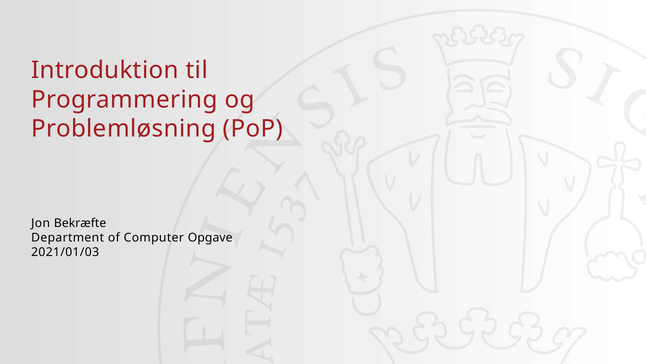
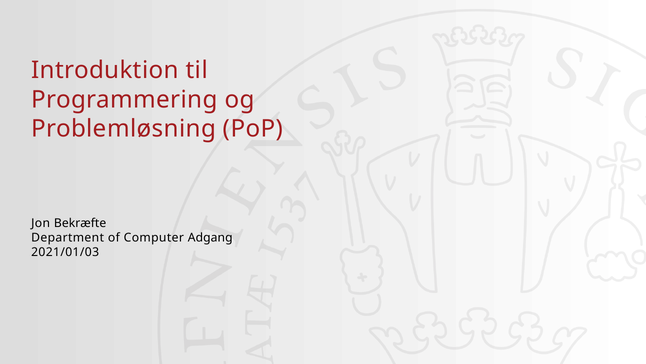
Opgave: Opgave -> Adgang (210, 237)
